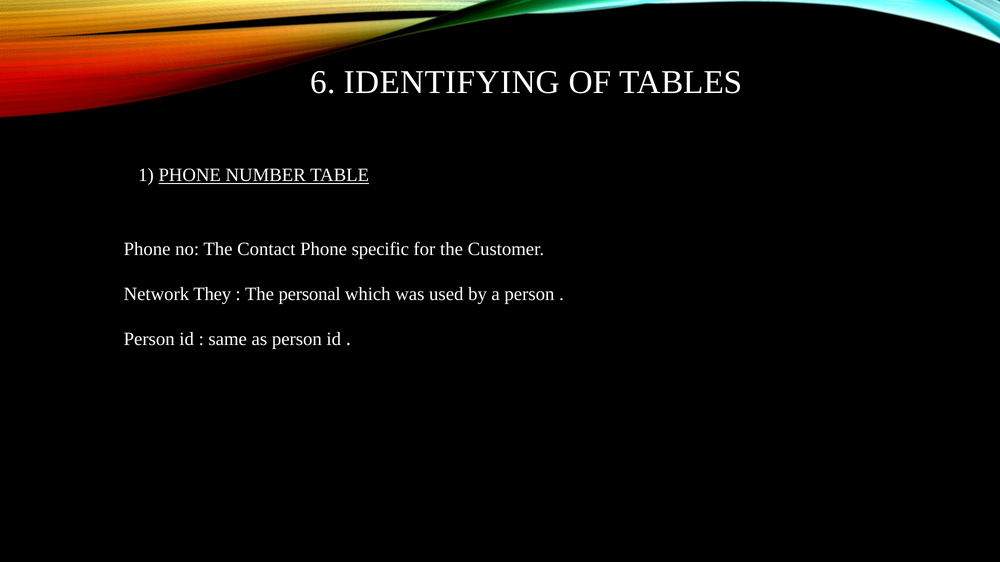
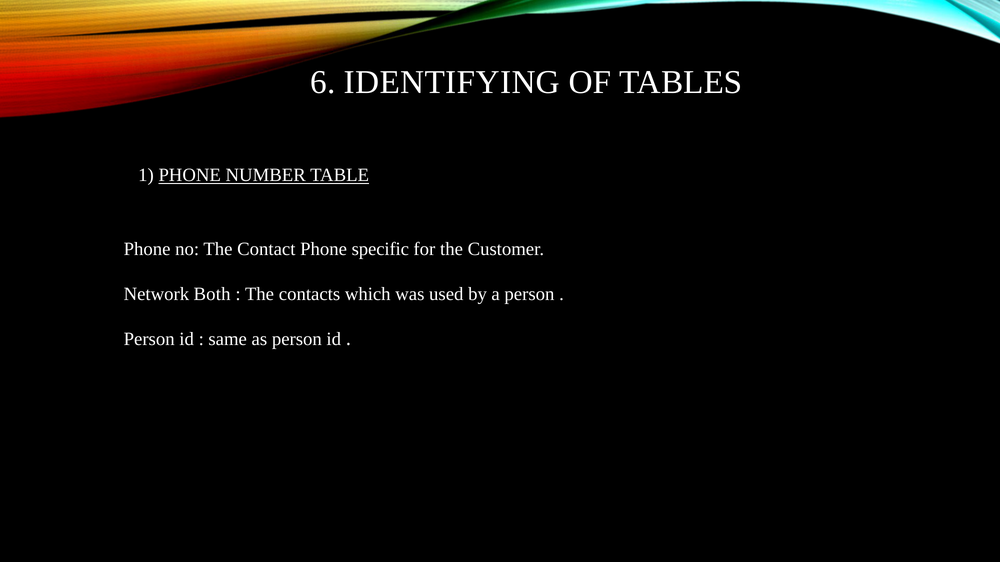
They: They -> Both (212, 294)
personal: personal -> contacts (310, 294)
